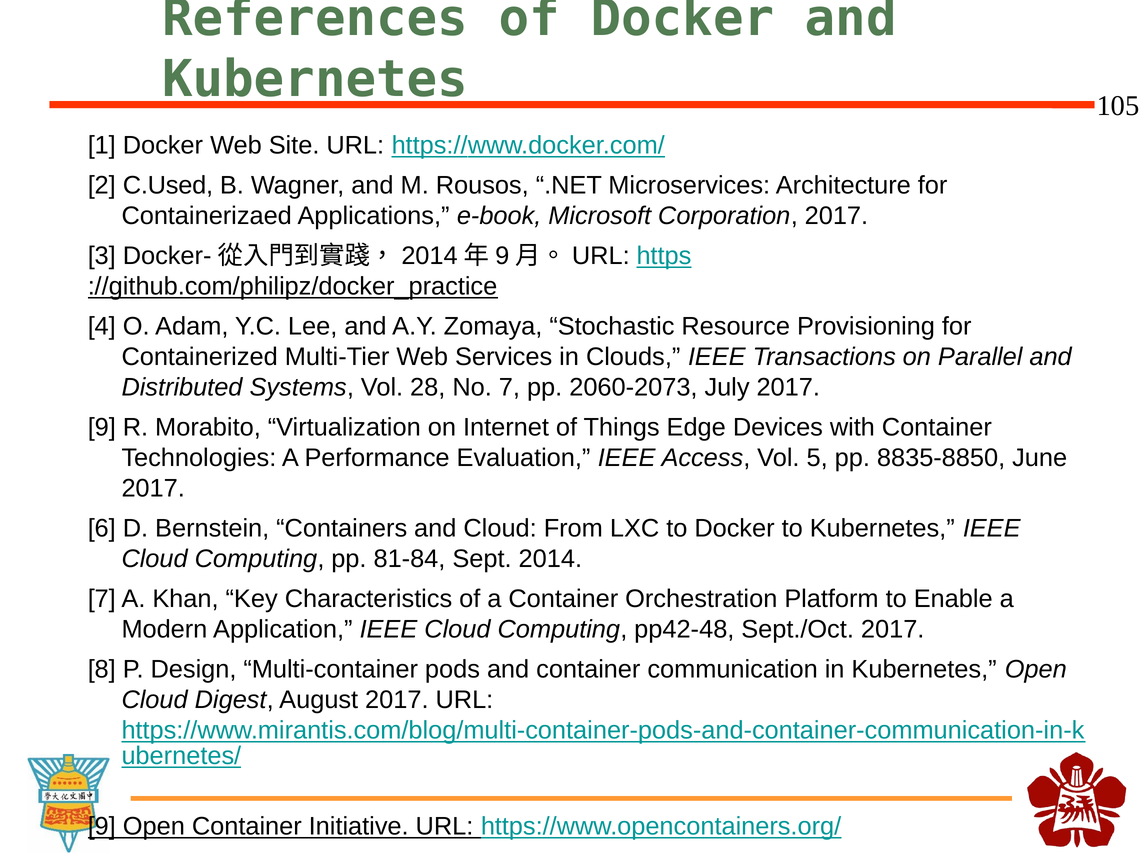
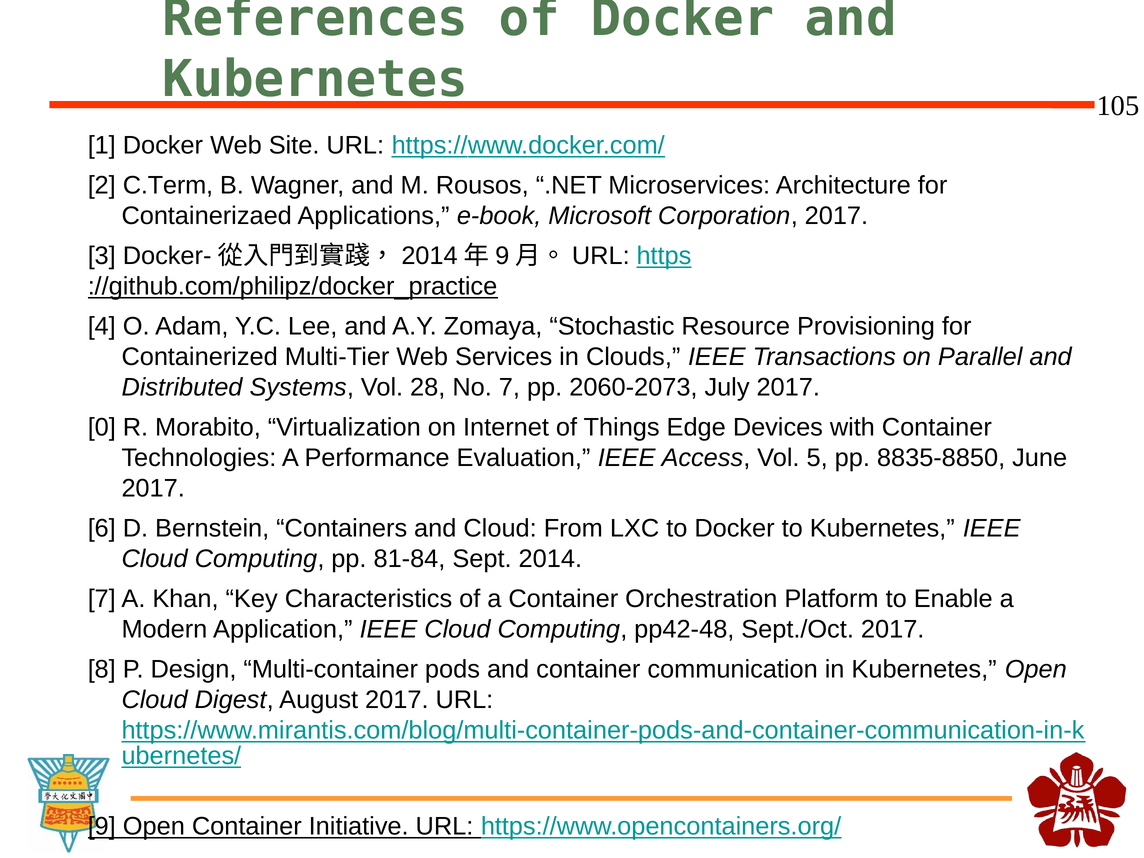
C.Used: C.Used -> C.Term (168, 185)
9: 9 -> 0 (102, 427)
